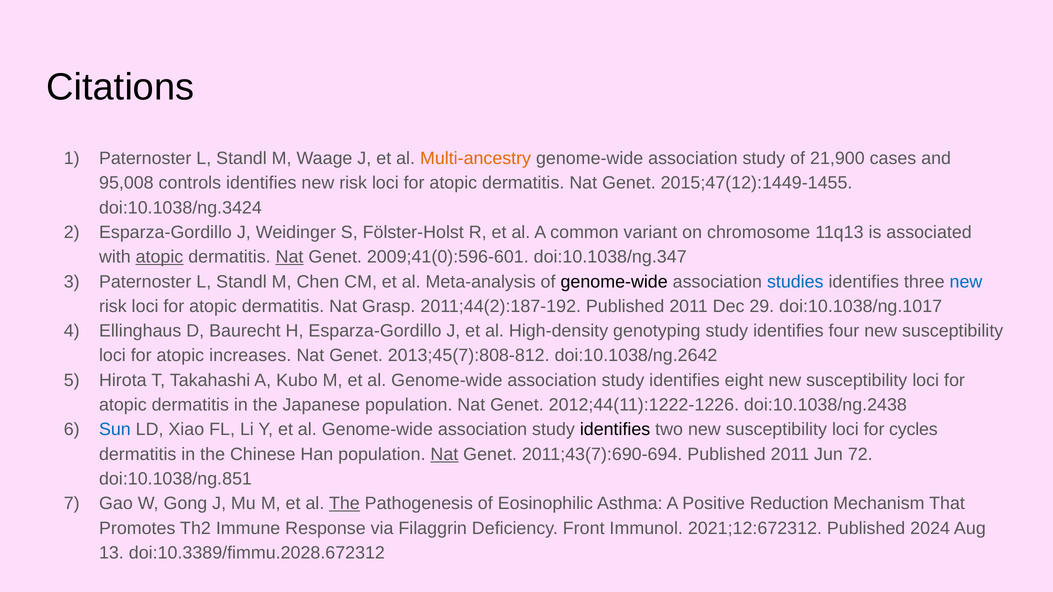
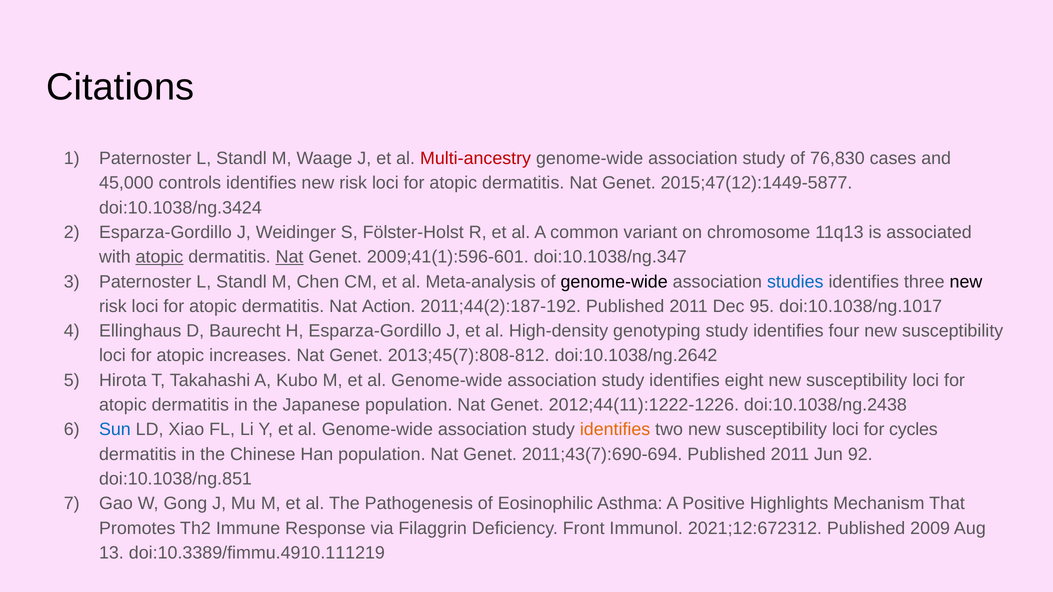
Multi-ancestry colour: orange -> red (476, 158)
21,900: 21,900 -> 76,830 (837, 158)
95,008: 95,008 -> 45,000 (126, 183)
2015;47(12):1449-1455: 2015;47(12):1449-1455 -> 2015;47(12):1449-5877 (757, 183)
2009;41(0):596-601: 2009;41(0):596-601 -> 2009;41(1):596-601 (448, 257)
new colour: blue -> black (966, 282)
Grasp: Grasp -> Action (389, 306)
29: 29 -> 95 (762, 306)
identifies colour: black -> orange (615, 430)
Nat underline: present -> none (444, 454)
72: 72 -> 92 (860, 454)
The underline: present -> none (344, 504)
Reduction: Reduction -> Highlights (789, 504)
2024: 2024 -> 2009 (930, 528)
doi:10.3389/fimmu.2028.672312: doi:10.3389/fimmu.2028.672312 -> doi:10.3389/fimmu.4910.111219 (257, 553)
